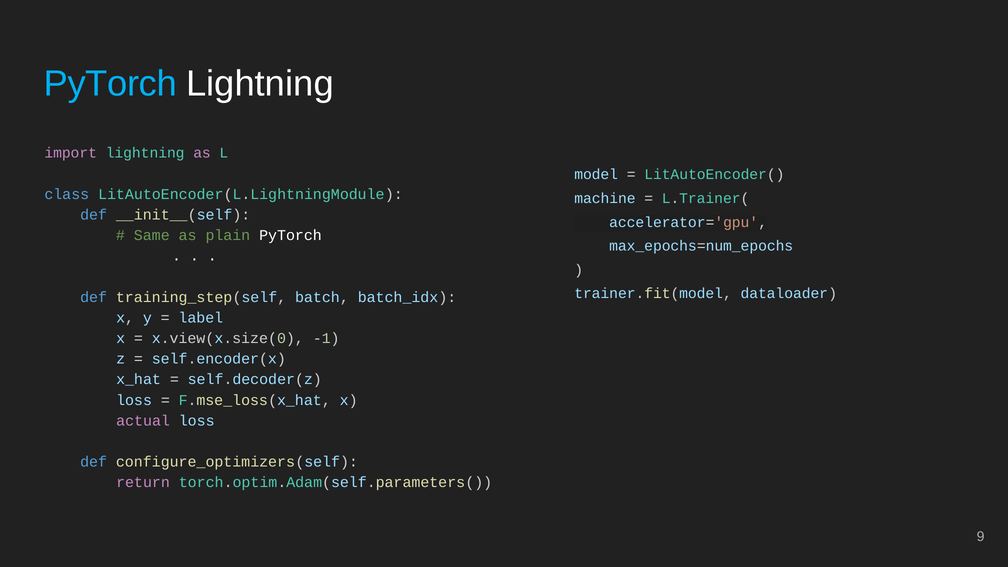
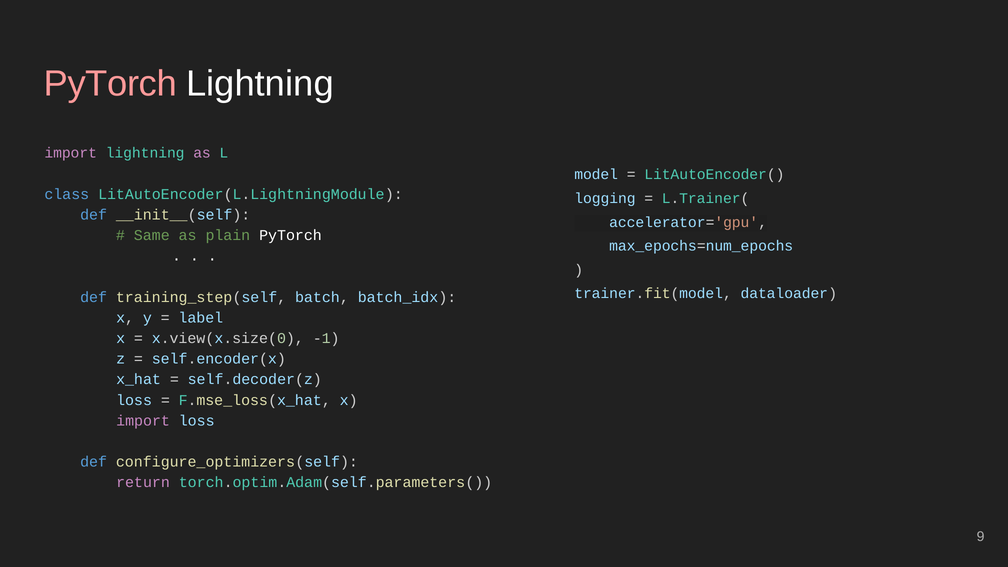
PyTorch colour: light blue -> pink (110, 84)
machine: machine -> logging (605, 198)
actual: actual -> import (143, 421)
